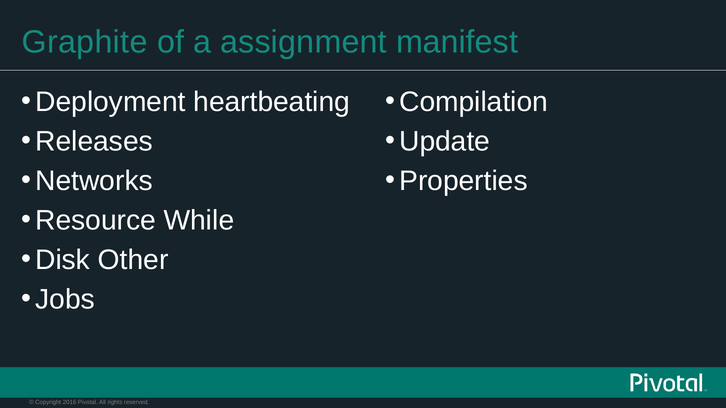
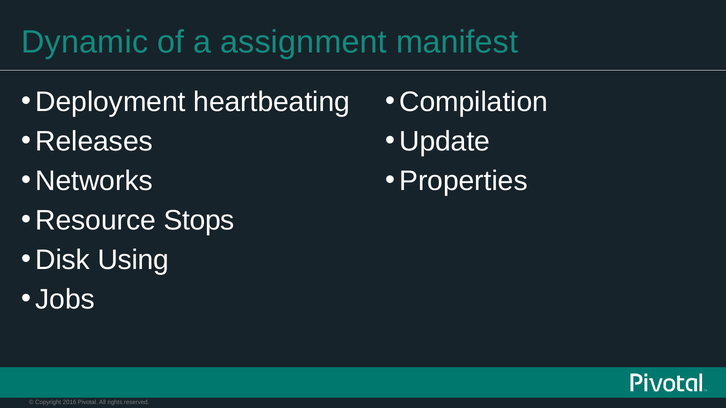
Graphite: Graphite -> Dynamic (85, 42)
While: While -> Stops (199, 221)
Other: Other -> Using (133, 260)
